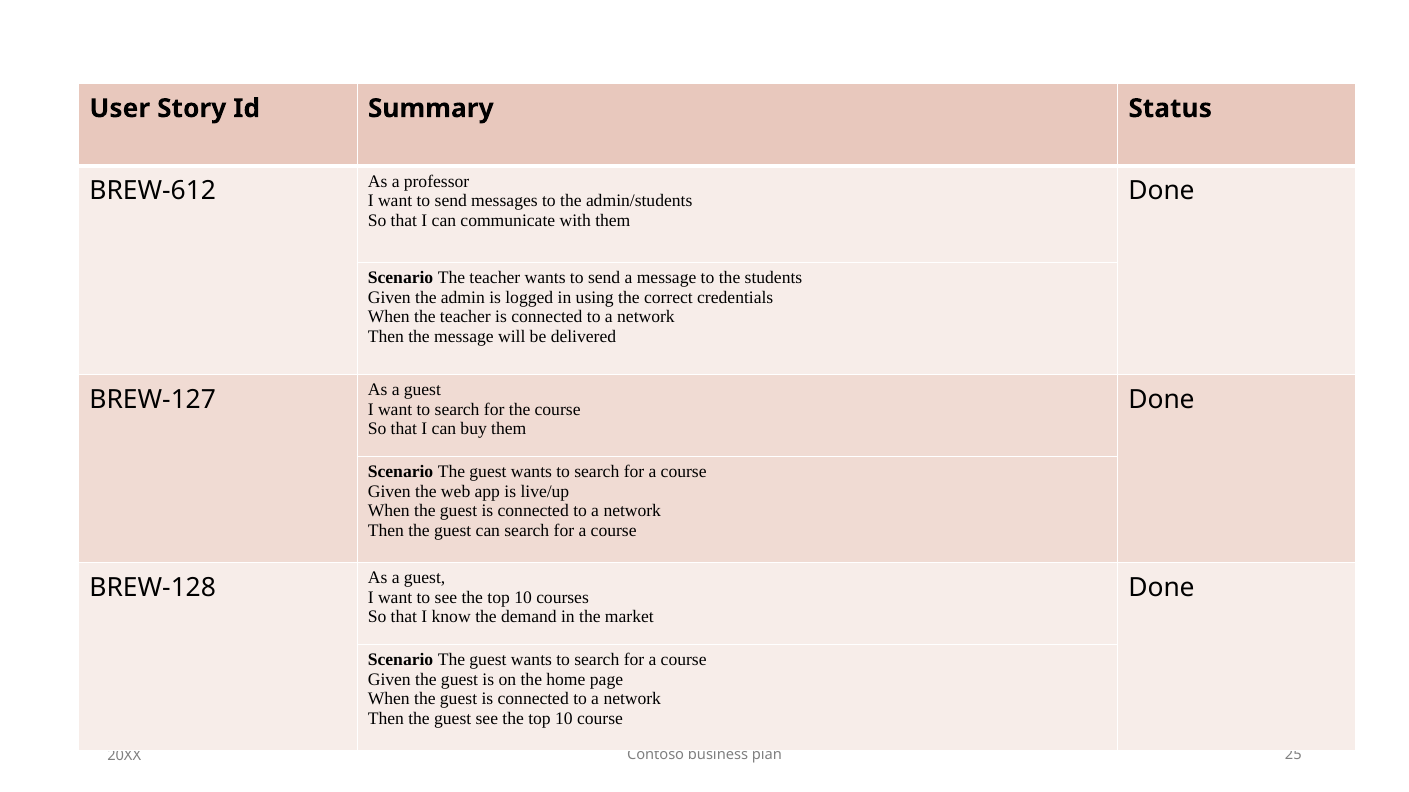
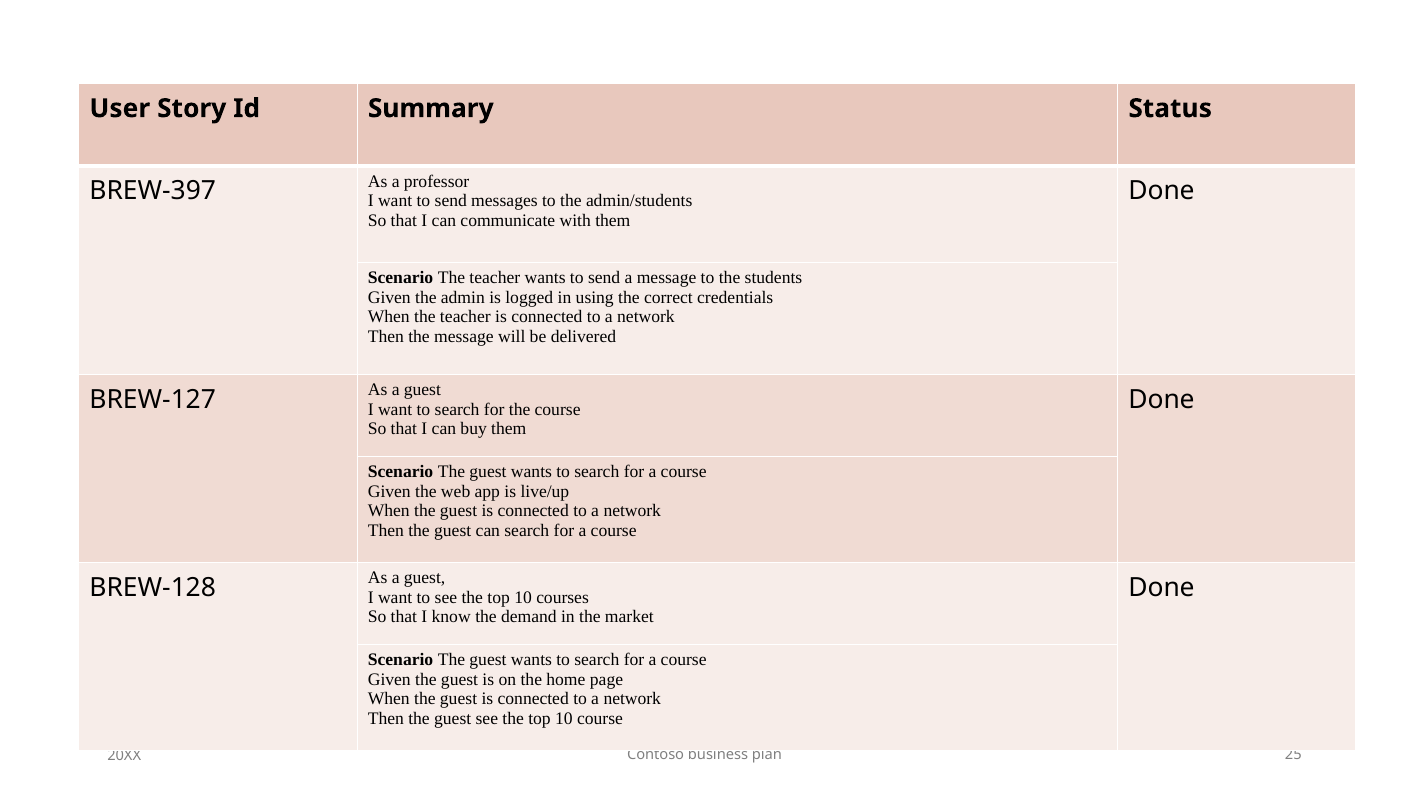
BREW-612: BREW-612 -> BREW-397 (153, 191)
